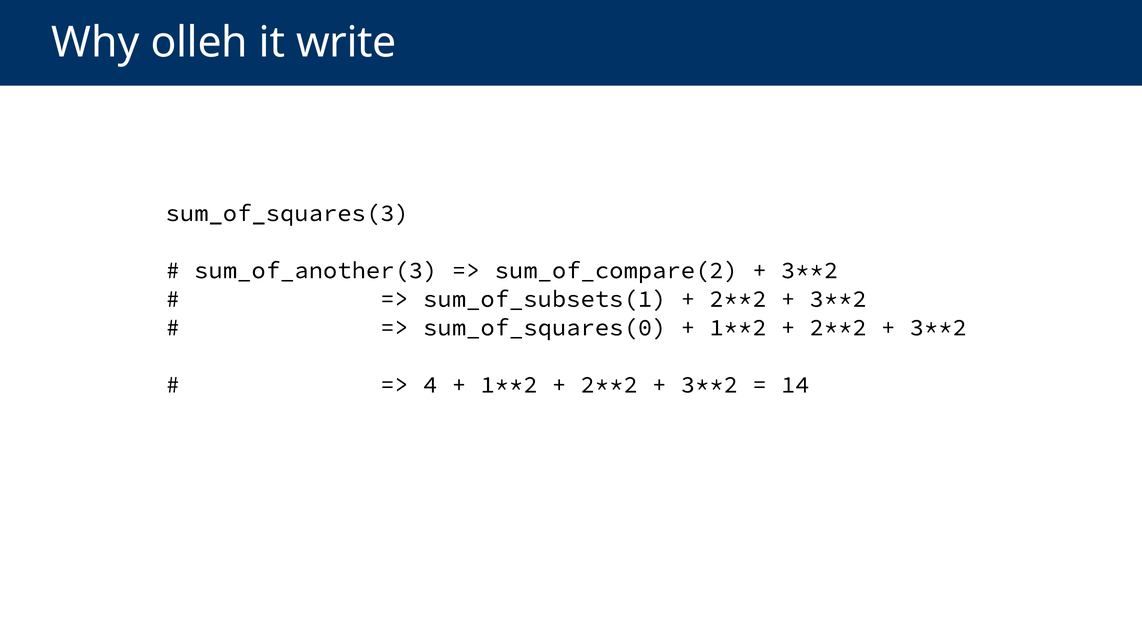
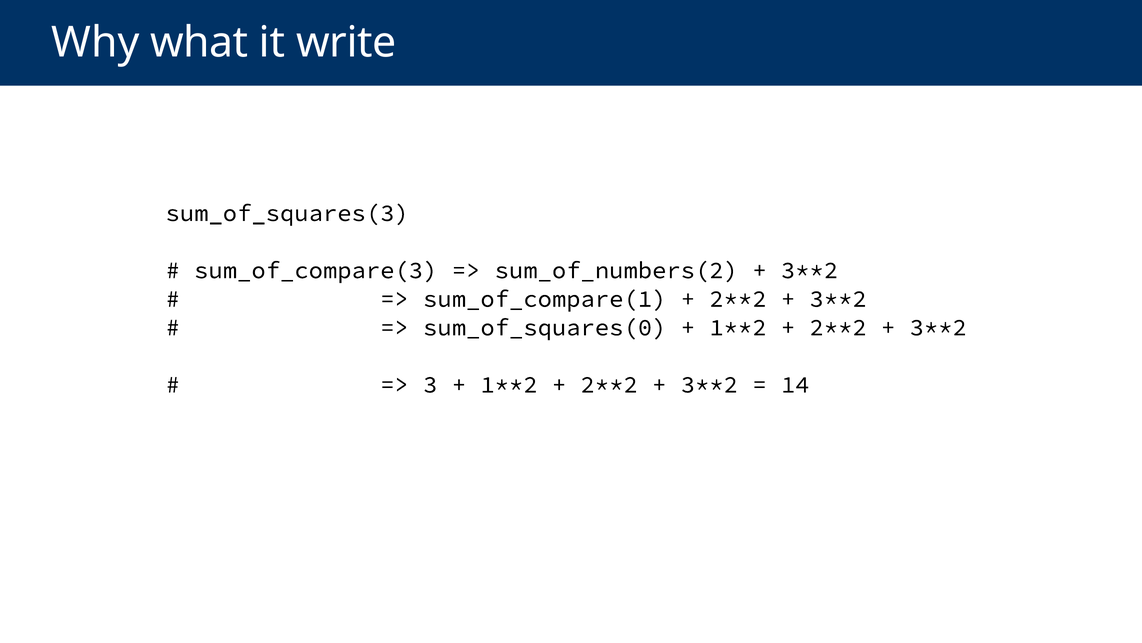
olleh: olleh -> what (199, 43)
sum_of_another(3: sum_of_another(3 -> sum_of_compare(3 (316, 270)
sum_of_compare(2: sum_of_compare(2 -> sum_of_numbers(2 (616, 270)
sum_of_subsets(1: sum_of_subsets(1 -> sum_of_compare(1 (545, 299)
4: 4 -> 3 (430, 384)
